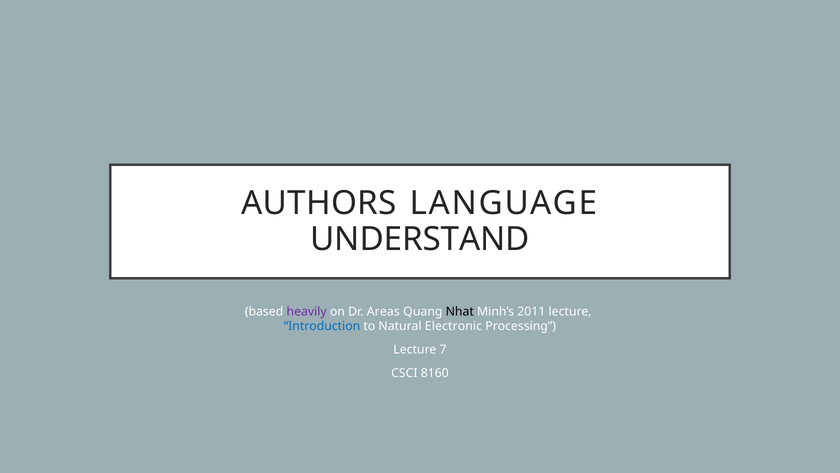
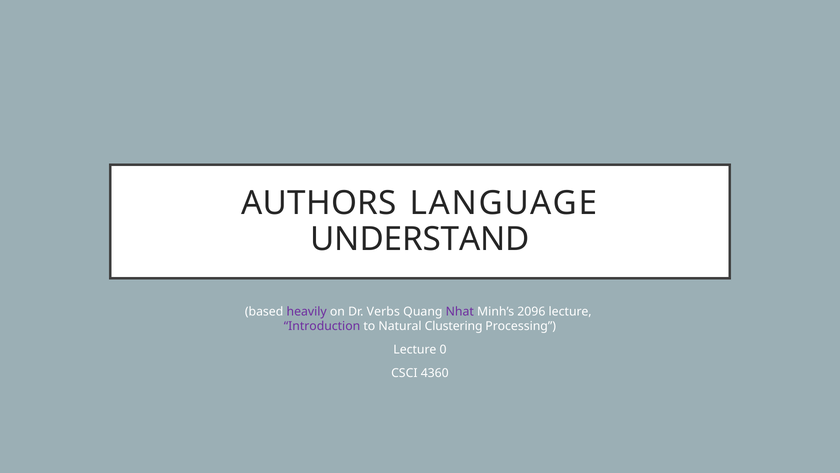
Areas: Areas -> Verbs (383, 311)
Nhat colour: black -> purple (460, 311)
2011: 2011 -> 2096 (531, 311)
Introduction colour: blue -> purple (322, 326)
Electronic: Electronic -> Clustering (454, 326)
7: 7 -> 0 (443, 349)
8160: 8160 -> 4360 (435, 373)
